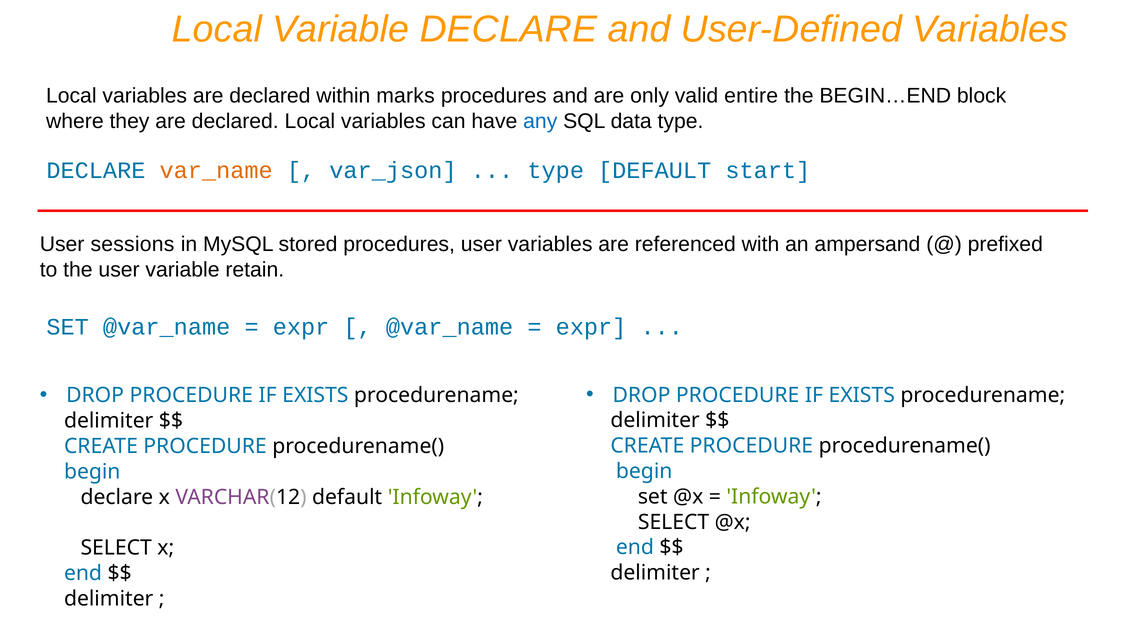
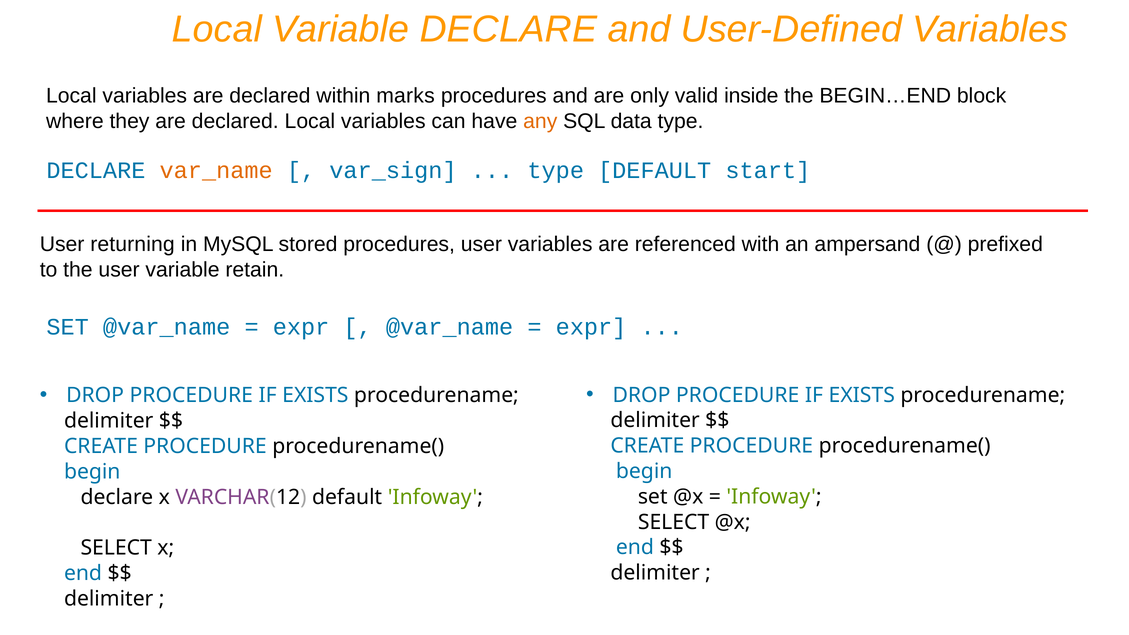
entire: entire -> inside (751, 96)
any colour: blue -> orange (540, 121)
var_json: var_json -> var_sign (393, 171)
sessions: sessions -> returning (133, 244)
